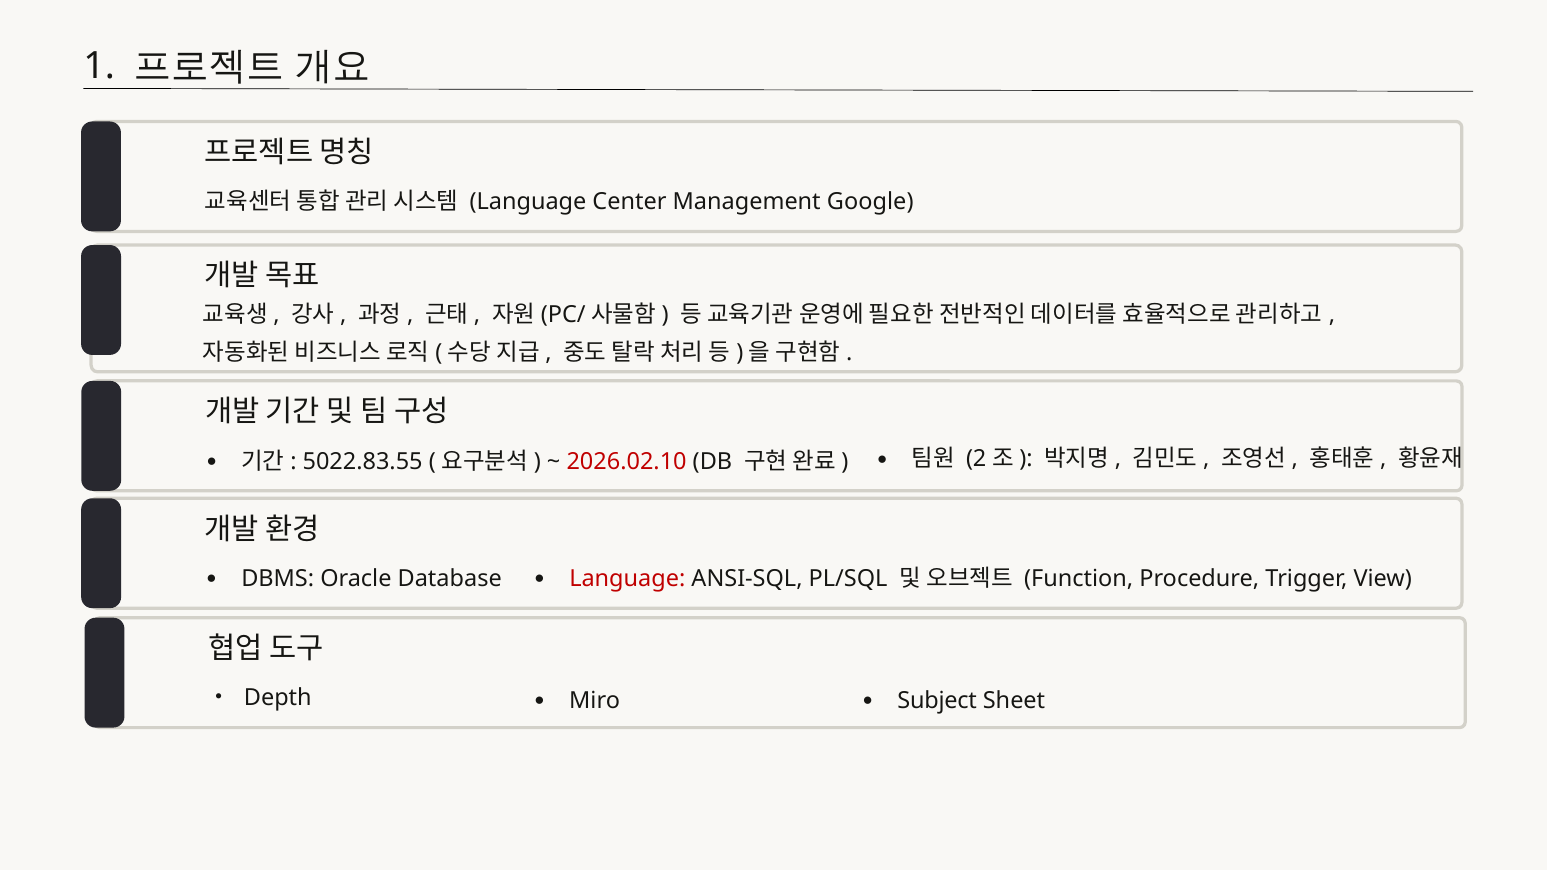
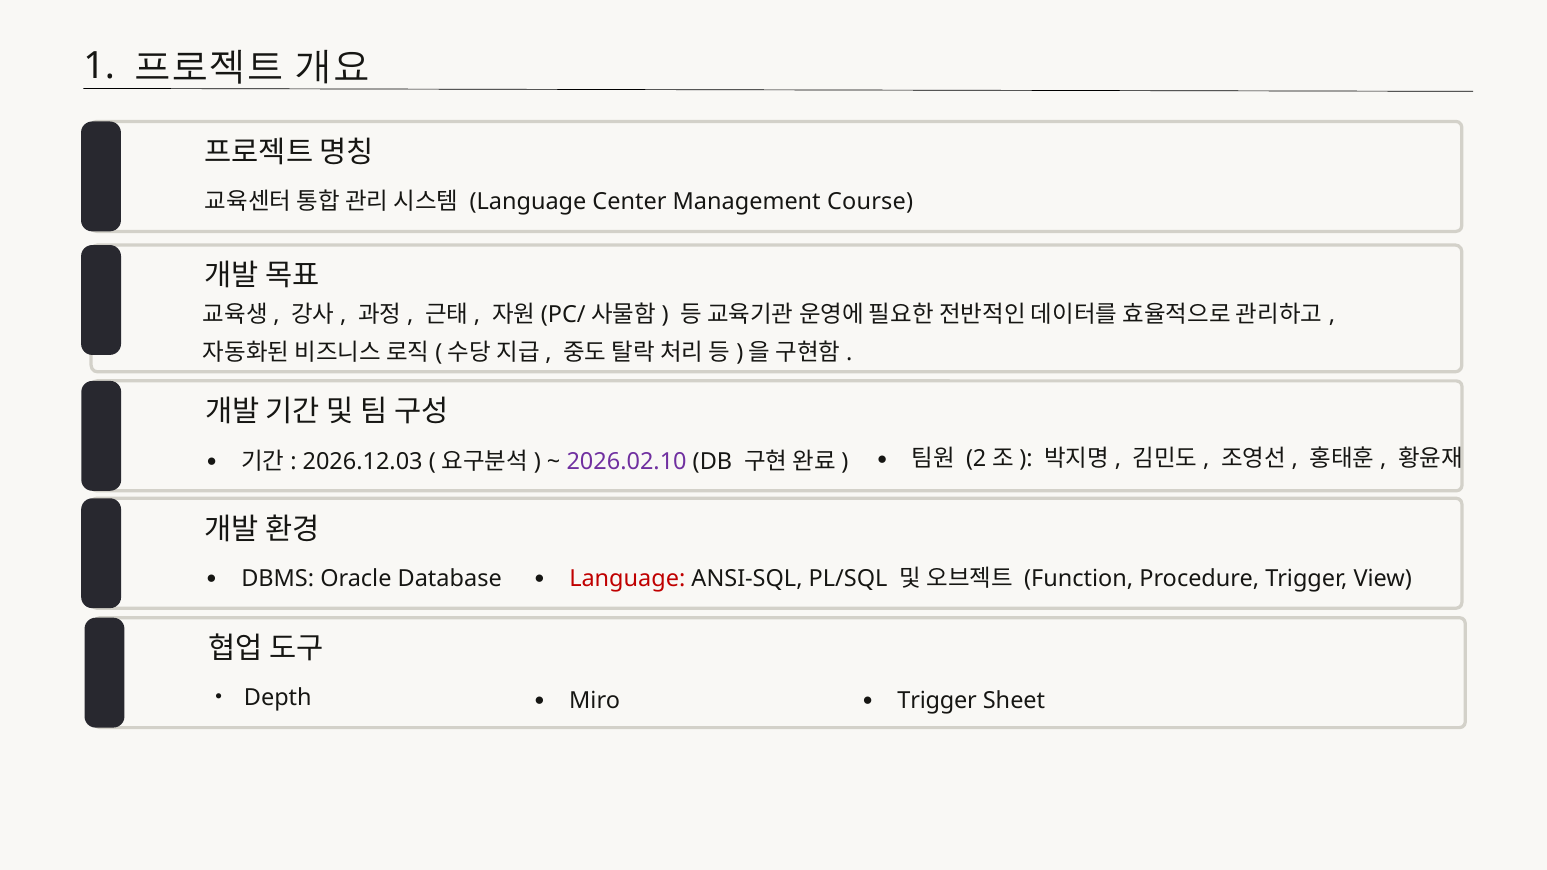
Google: Google -> Course (870, 202)
5022.83.55: 5022.83.55 -> 2026.12.03 (363, 462)
2026.02.10 colour: red -> purple (627, 462)
Subject: Subject -> Trigger (937, 701)
